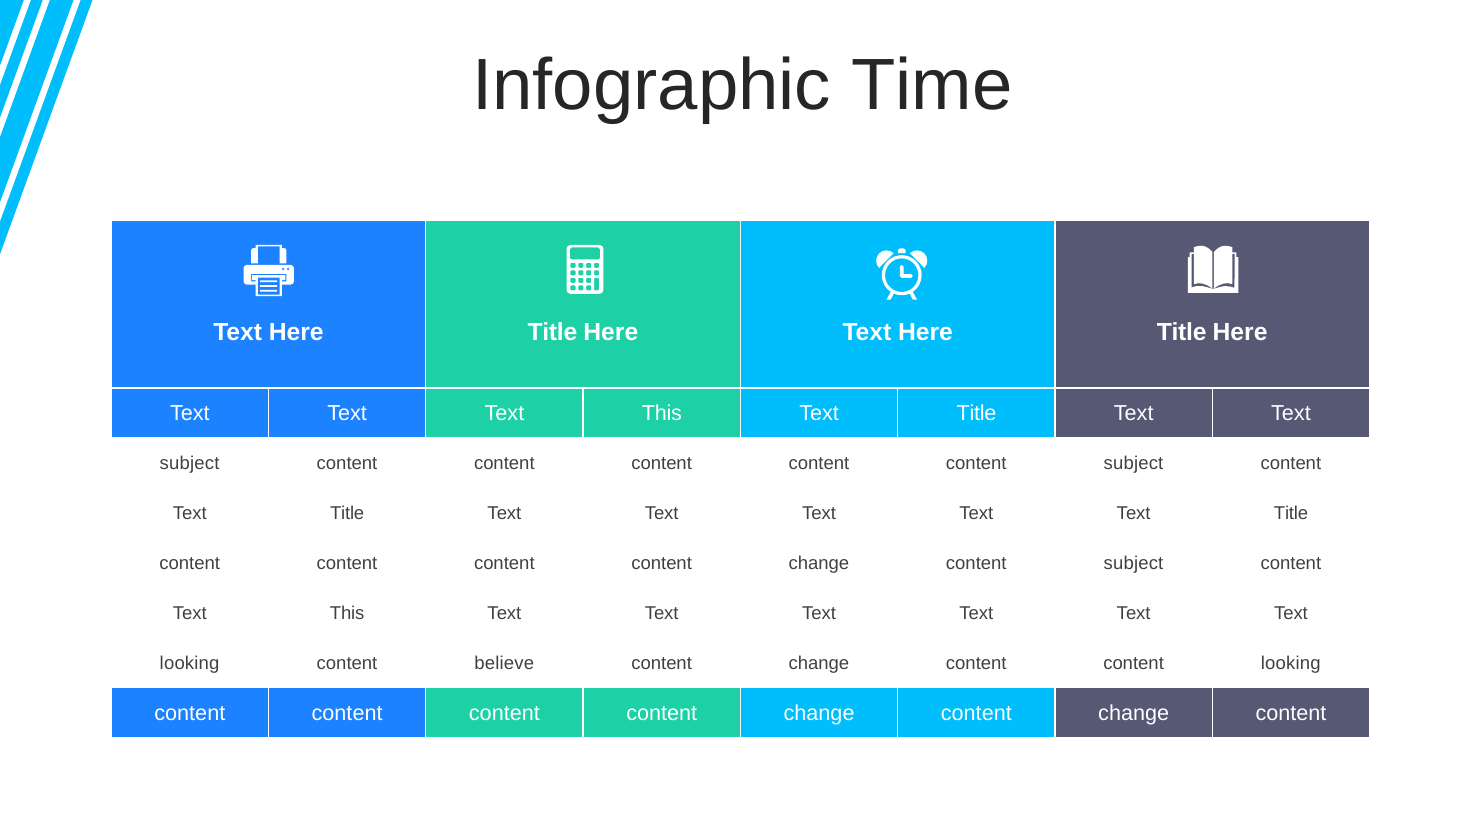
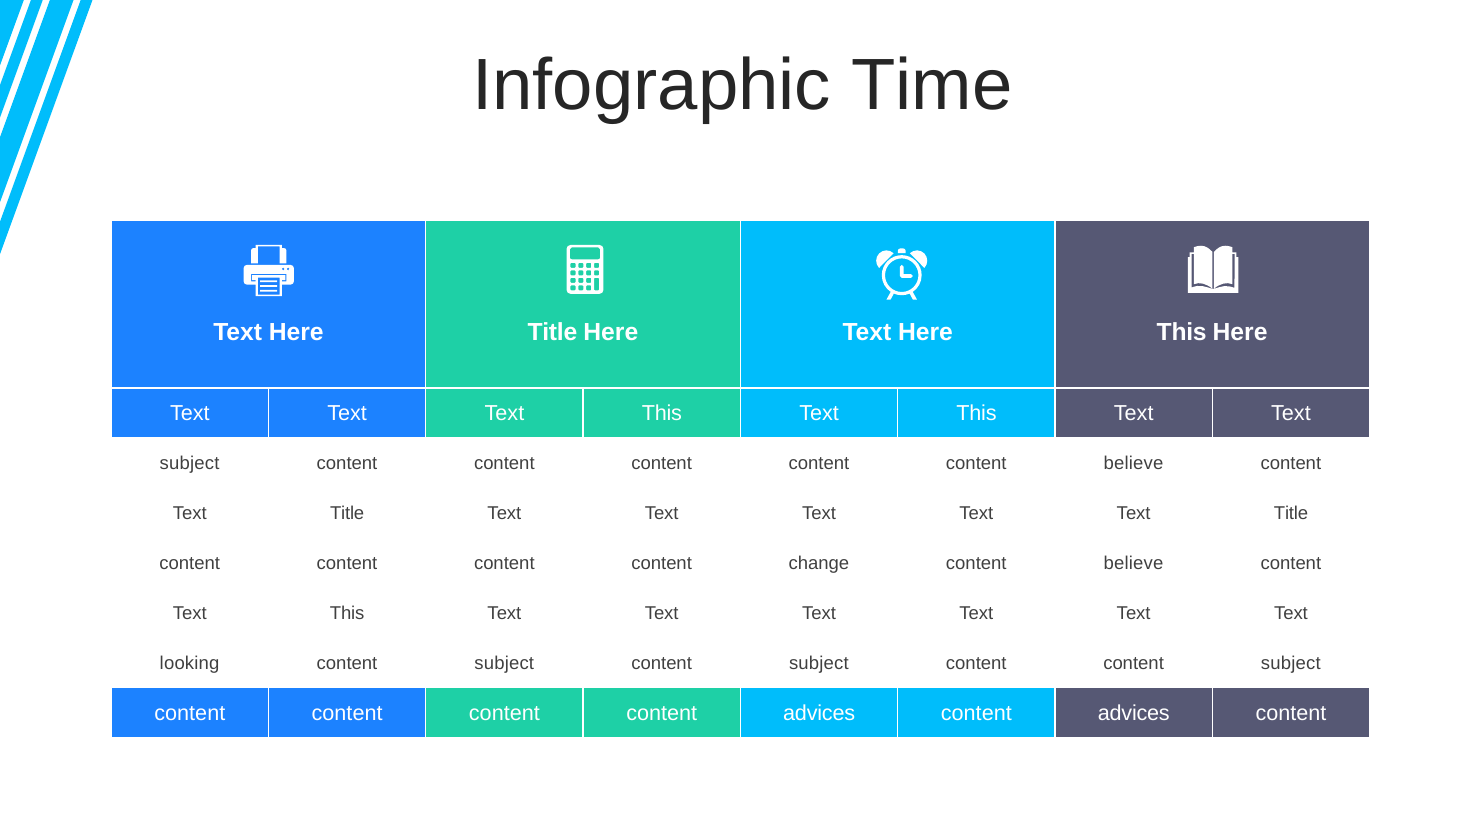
Here Text Here Title: Title -> This (1182, 332)
Title: Title -> This (977, 413)
content content subject: subject -> believe (1134, 463)
subject: subject -> believe (1134, 563)
believe: believe -> subject (504, 663)
change: change -> subject (819, 663)
content content looking: looking -> subject (1291, 663)
change: change -> advices (819, 713)
change: change -> advices (1134, 713)
